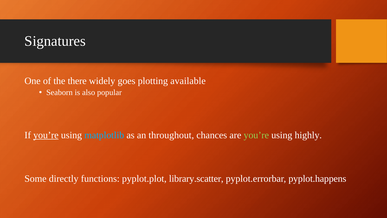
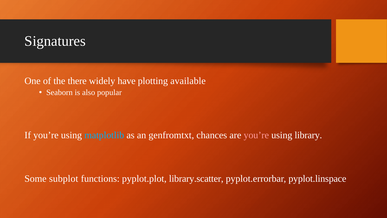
goes: goes -> have (127, 81)
you’re underline: present -> none (46, 135)
throughout: throughout -> genfromtxt (171, 135)
you’re colour: light green -> pink (256, 135)
highly: highly -> library (308, 135)
directly: directly -> subplot (64, 178)
pyplot.happens: pyplot.happens -> pyplot.linspace (317, 178)
